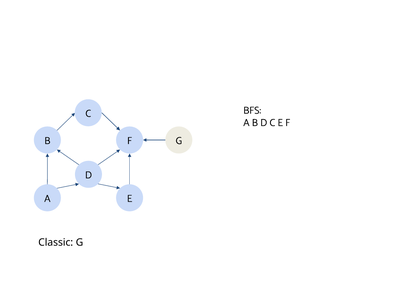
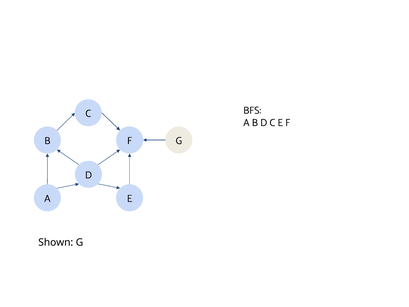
Classic: Classic -> Shown (56, 242)
